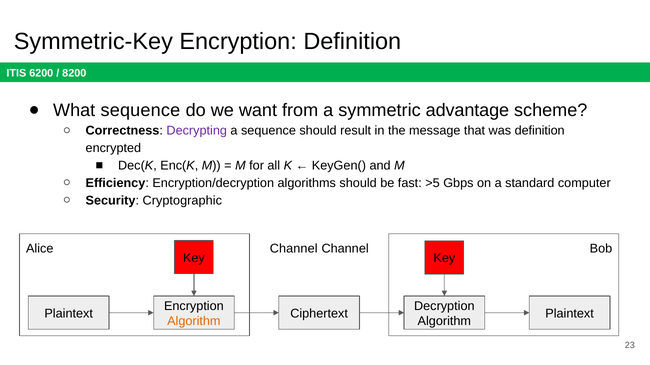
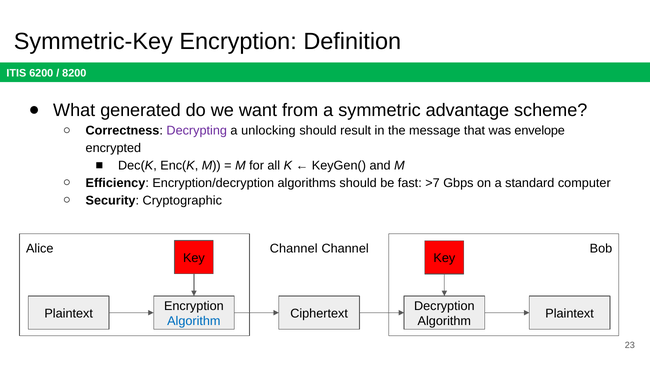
What sequence: sequence -> generated (141, 111)
a sequence: sequence -> unlocking (268, 131)
was definition: definition -> envelope (540, 131)
>5: >5 -> >7 (433, 183)
Algorithm colour: orange -> blue (194, 322)
